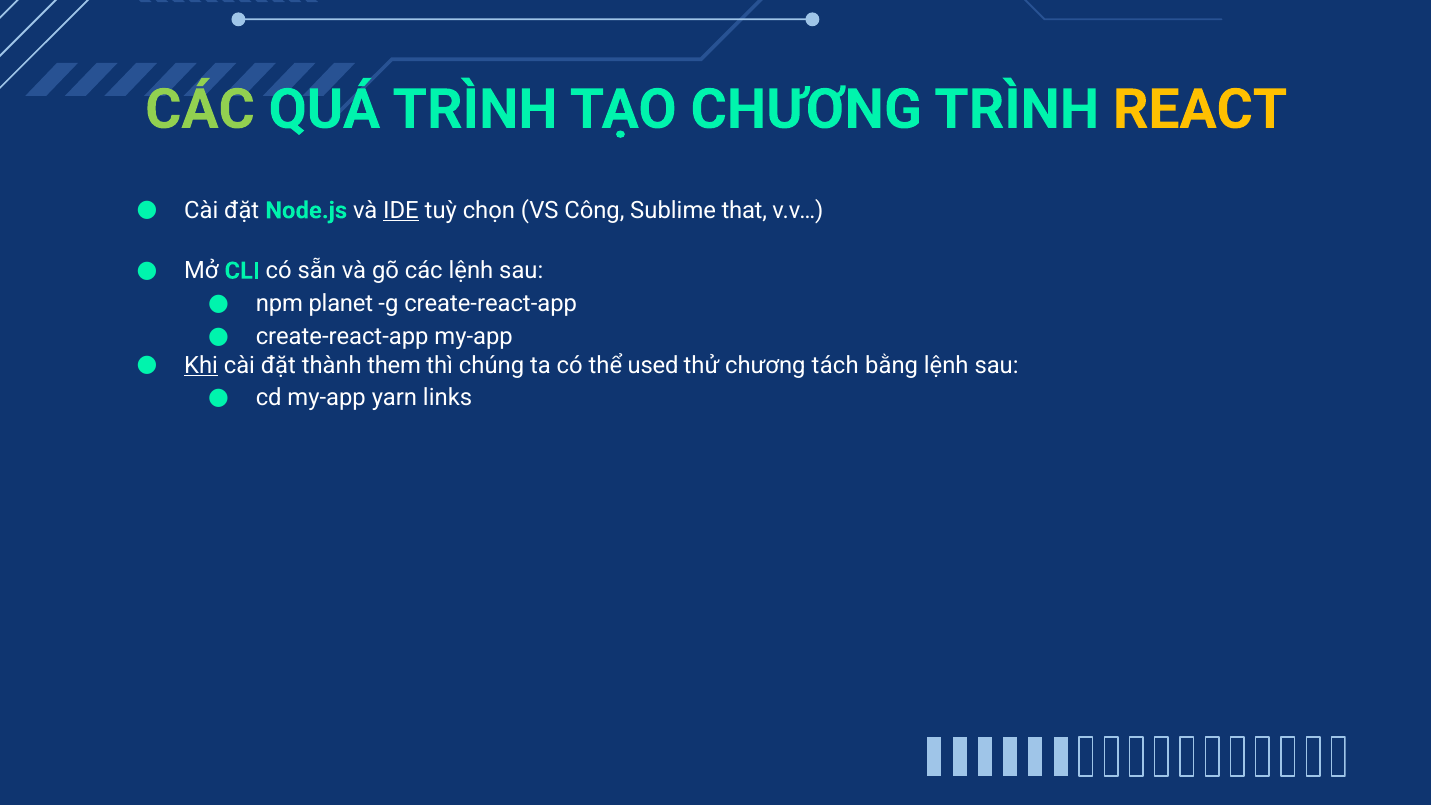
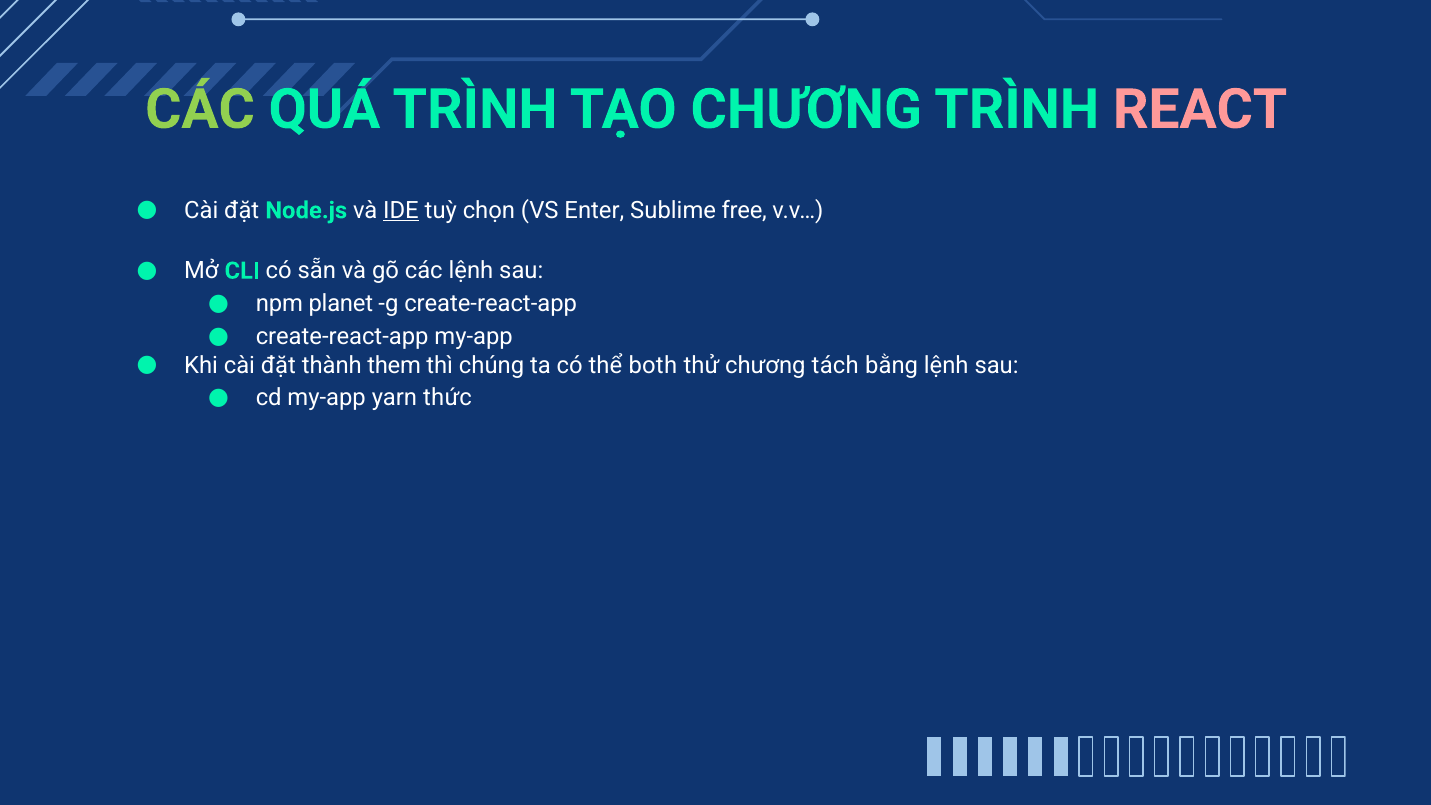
REACT colour: yellow -> pink (1200, 110)
Công: Công -> Enter (594, 210)
that: that -> free (744, 210)
Khi underline: present -> none (201, 365)
used: used -> both (653, 365)
links: links -> thức (448, 398)
